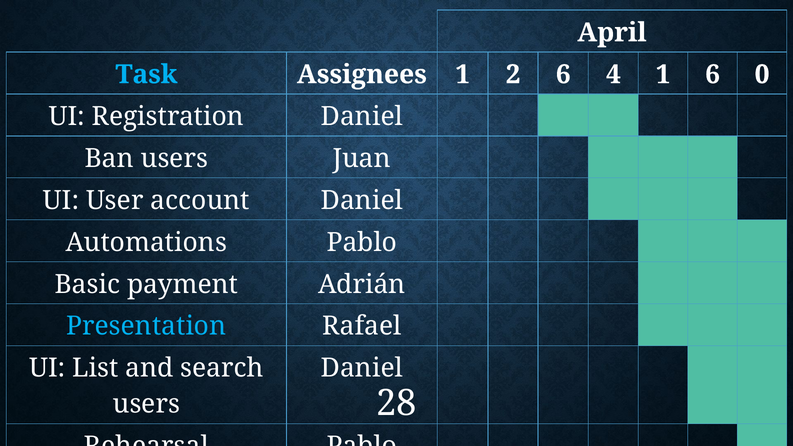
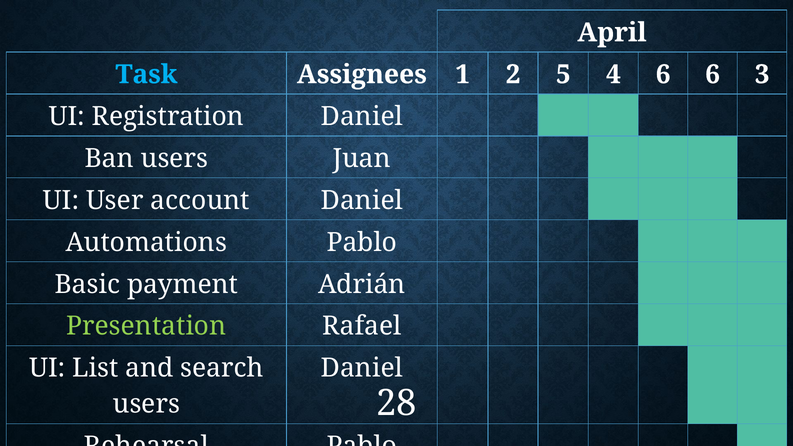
2 6: 6 -> 5 (563, 75)
4 1: 1 -> 6 (663, 75)
0: 0 -> 3 (762, 75)
Presentation colour: light blue -> light green (146, 326)
